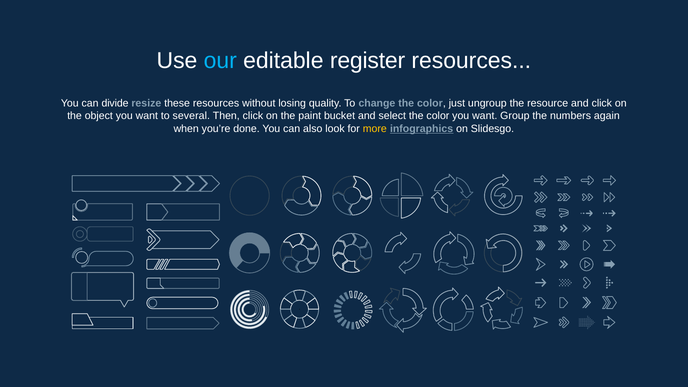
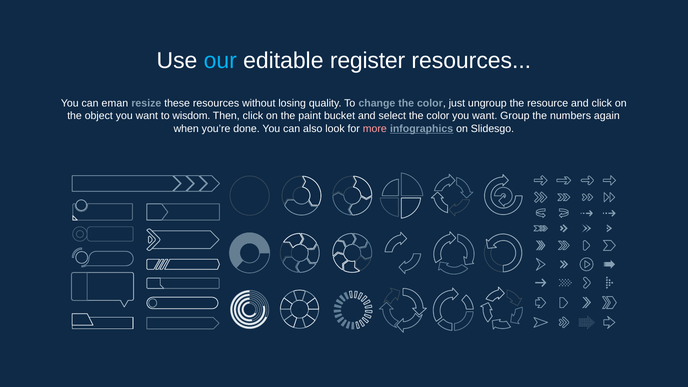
divide: divide -> eman (115, 103)
several: several -> wisdom (191, 116)
more colour: yellow -> pink (375, 129)
